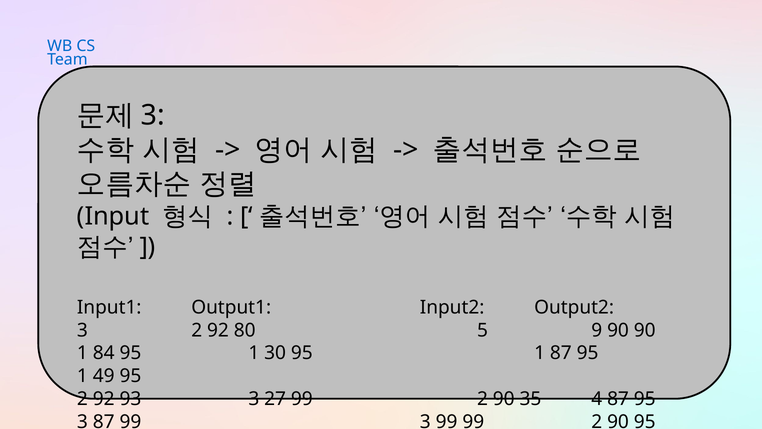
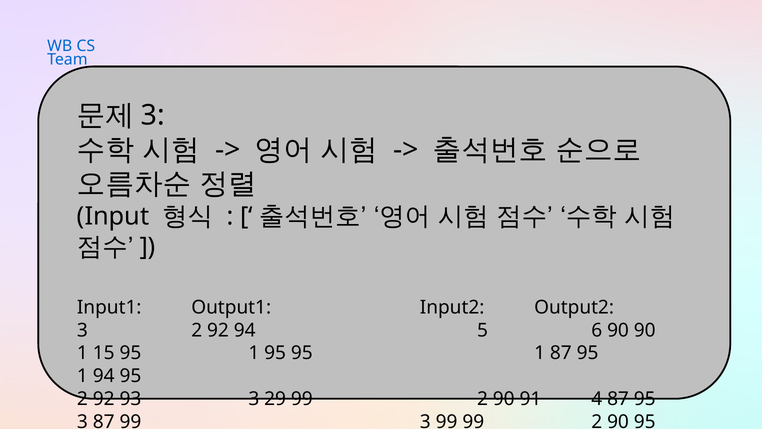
92 80: 80 -> 94 (245, 330)
9: 9 -> 6 (597, 330)
84: 84 -> 15 (104, 353)
1 30: 30 -> 95 (275, 353)
1 49: 49 -> 94 (104, 376)
27: 27 -> 29 (275, 399)
35: 35 -> 91 (530, 399)
